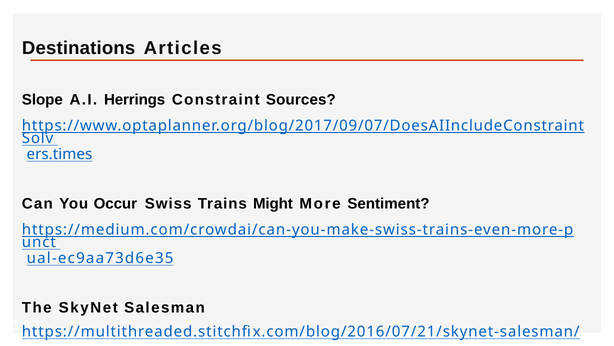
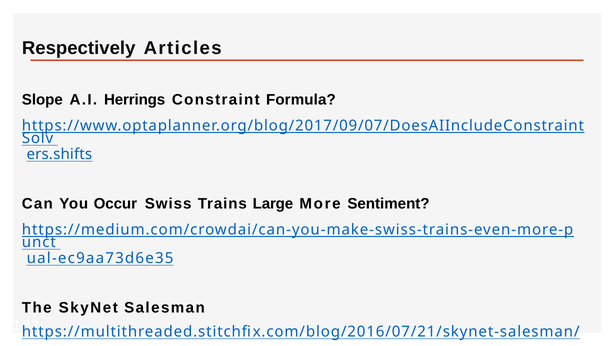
Destinations: Destinations -> Respectively (79, 48)
Sources: Sources -> Formula (301, 99)
ers.times: ers.times -> ers.shifts (59, 154)
Might: Might -> Large (273, 203)
